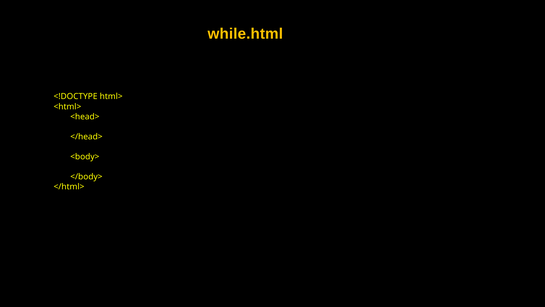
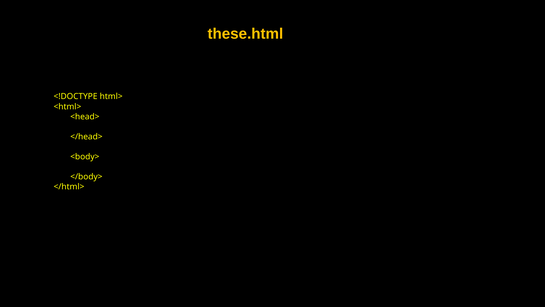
while.html: while.html -> these.html (245, 34)
